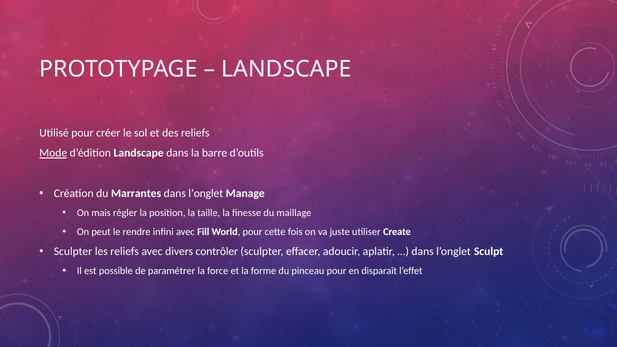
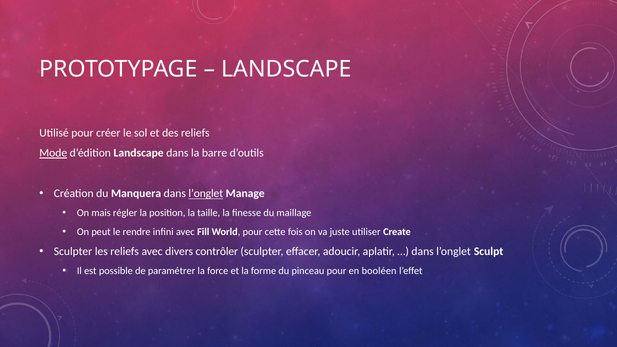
Marrantes: Marrantes -> Manquera (136, 194)
l’onglet underline: none -> present (206, 194)
disparaît: disparaît -> booléen (379, 271)
